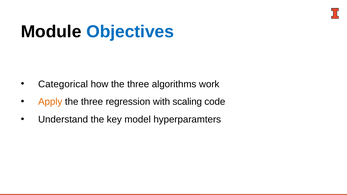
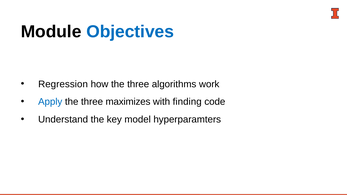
Categorical: Categorical -> Regression (63, 84)
Apply colour: orange -> blue (50, 102)
regression: regression -> maximizes (128, 102)
scaling: scaling -> finding (187, 102)
